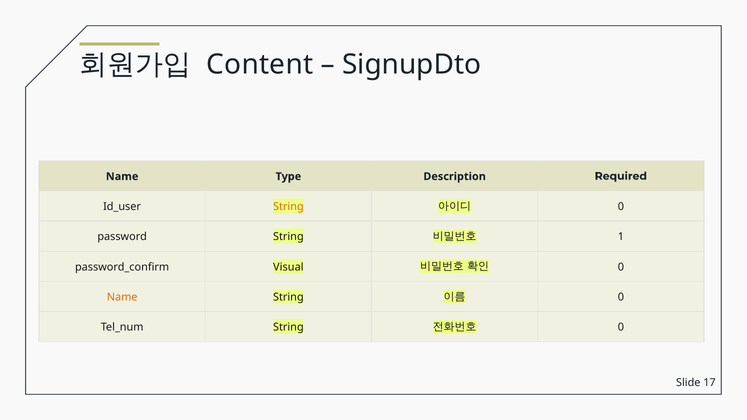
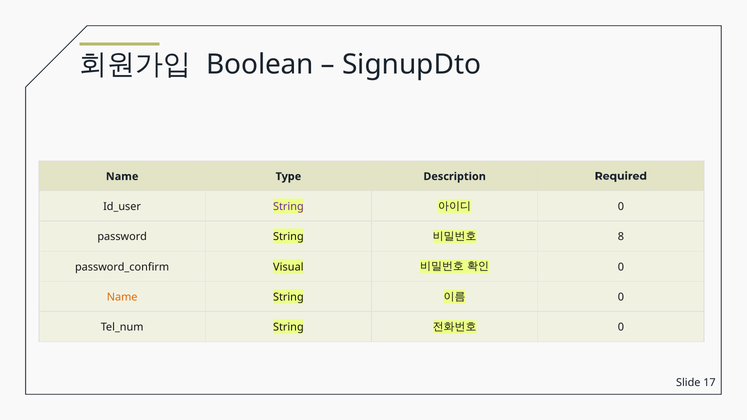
Content: Content -> Boolean (260, 65)
String colour: orange -> purple (288, 207)
1: 1 -> 8 (621, 237)
